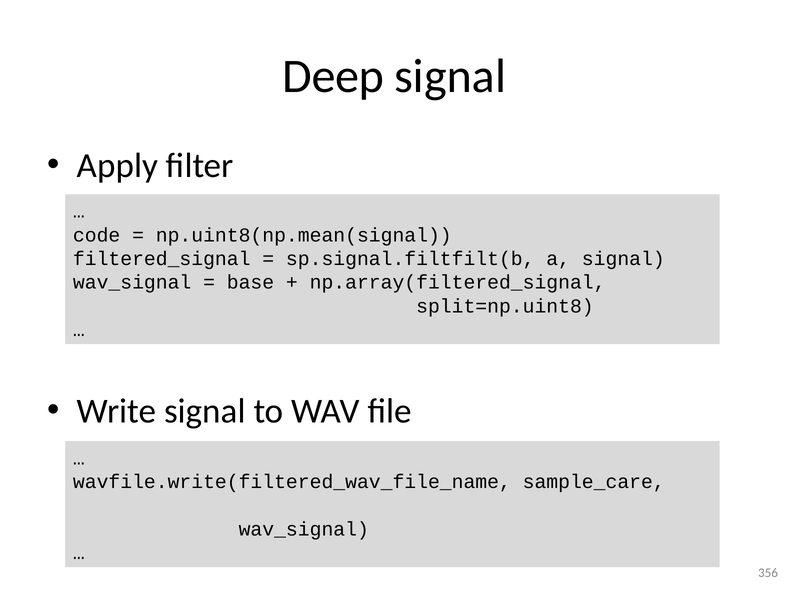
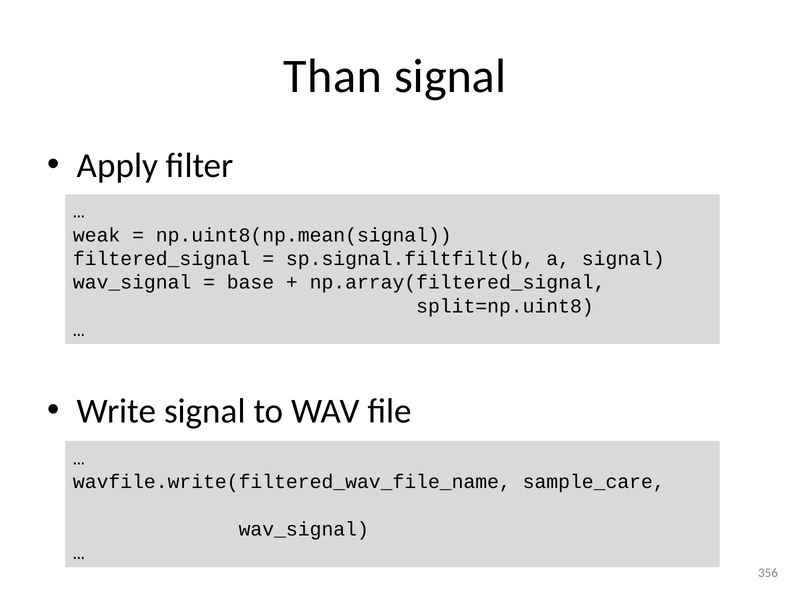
Deep: Deep -> Than (333, 76)
code: code -> weak (97, 235)
